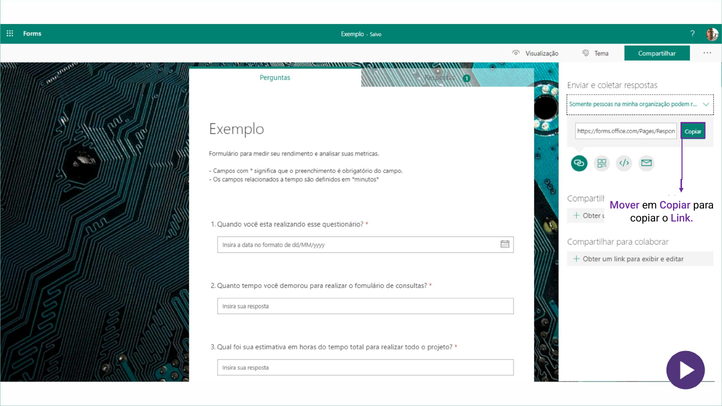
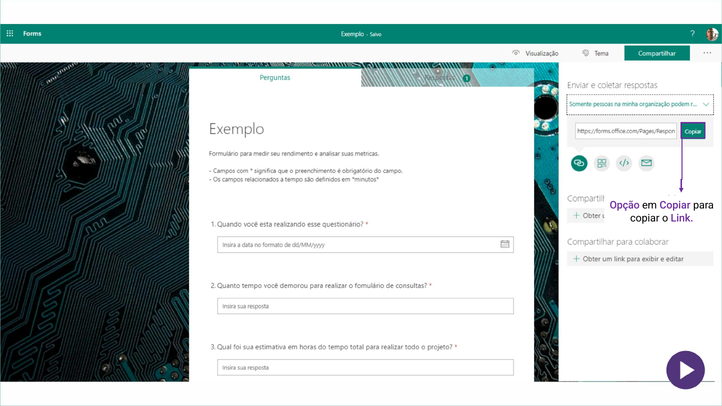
Mover: Mover -> Opção (625, 206)
